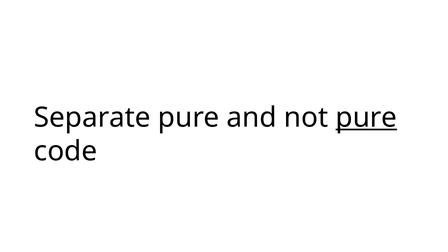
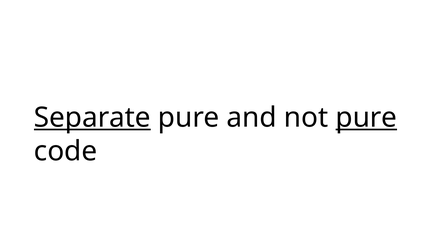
Separate underline: none -> present (92, 118)
